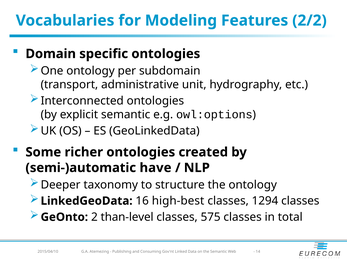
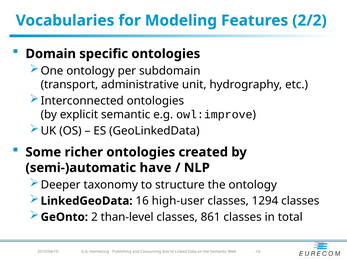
owl:options: owl:options -> owl:improve (214, 115)
high-best: high-best -> high-user (178, 201)
575: 575 -> 861 (211, 217)
